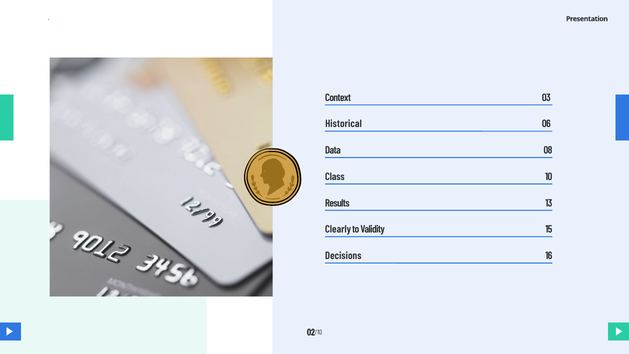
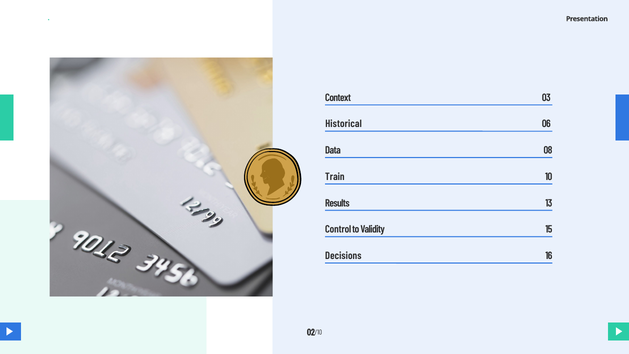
Class: Class -> Train (335, 177)
Clearly: Clearly -> Control (338, 229)
